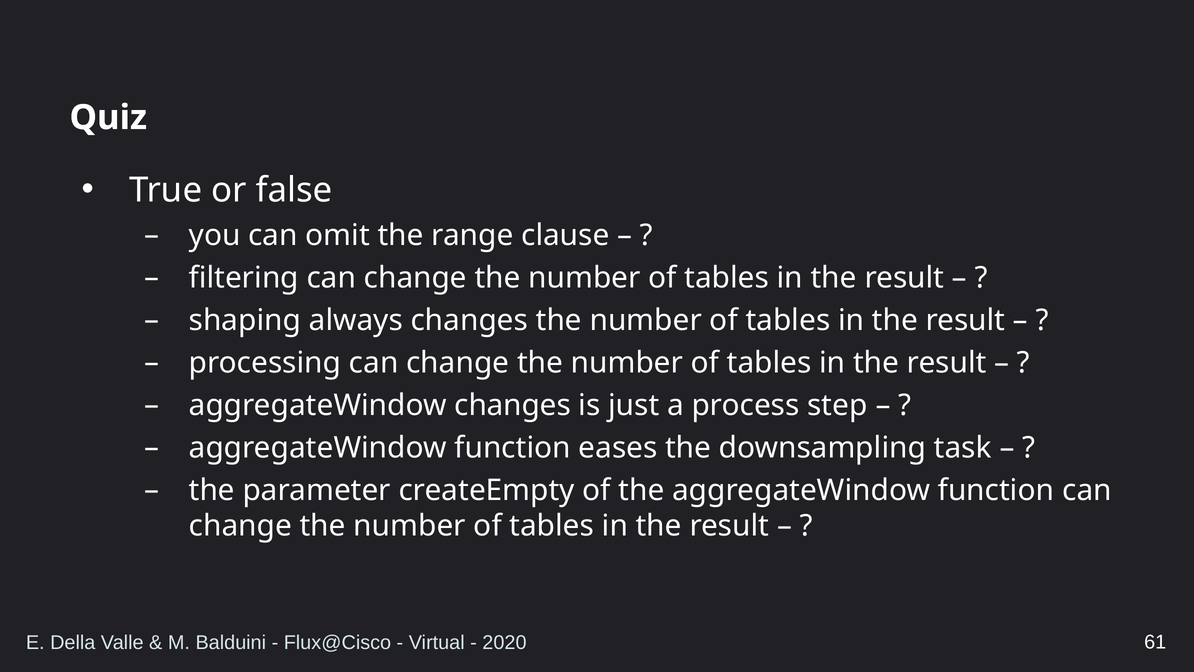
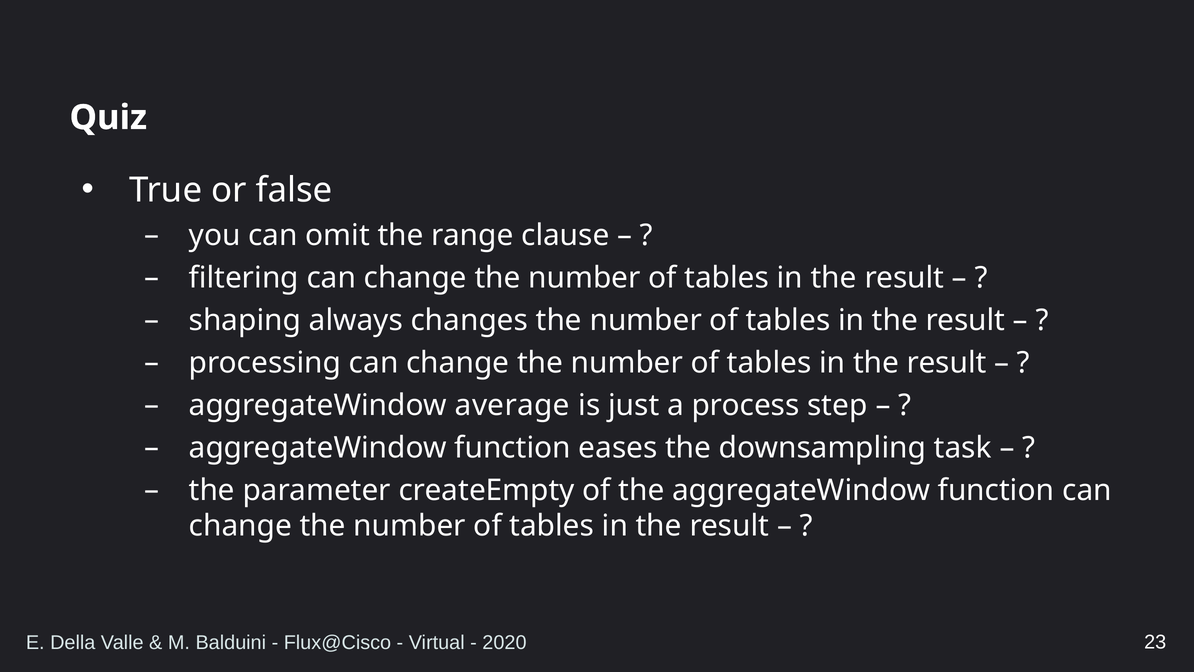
aggregateWindow changes: changes -> average (512, 405)
61: 61 -> 23 (1155, 642)
